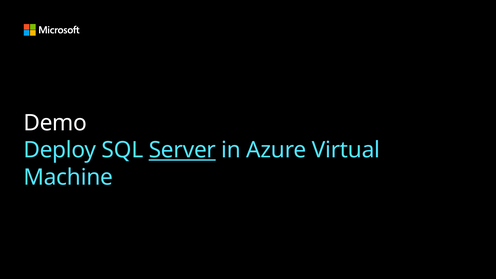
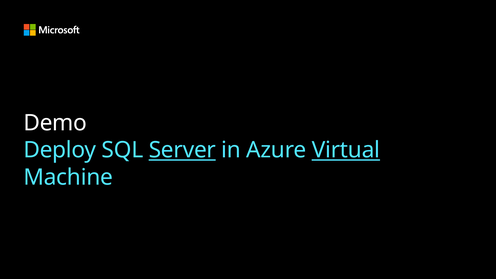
Virtual underline: none -> present (346, 150)
